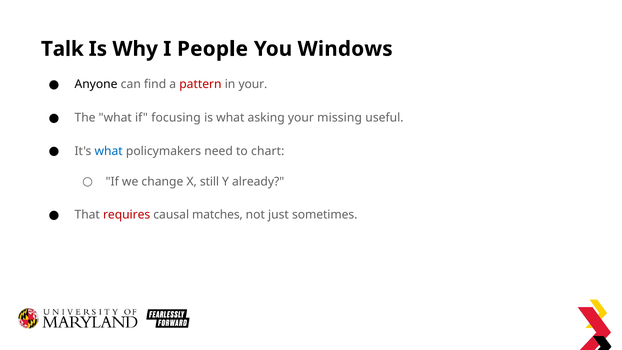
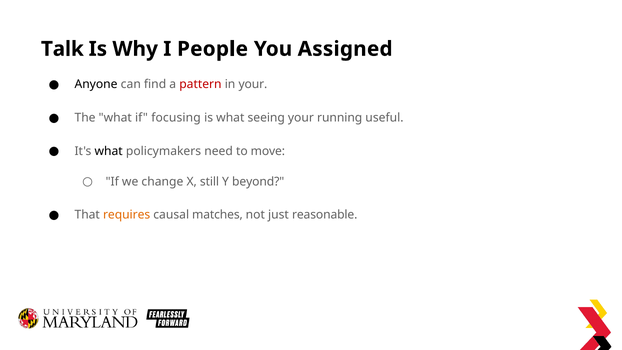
Windows: Windows -> Assigned (345, 49)
asking: asking -> seeing (266, 118)
missing: missing -> running (340, 118)
what colour: blue -> black (109, 151)
chart: chart -> move (268, 151)
already: already -> beyond (258, 182)
requires colour: red -> orange (127, 215)
sometimes: sometimes -> reasonable (325, 215)
